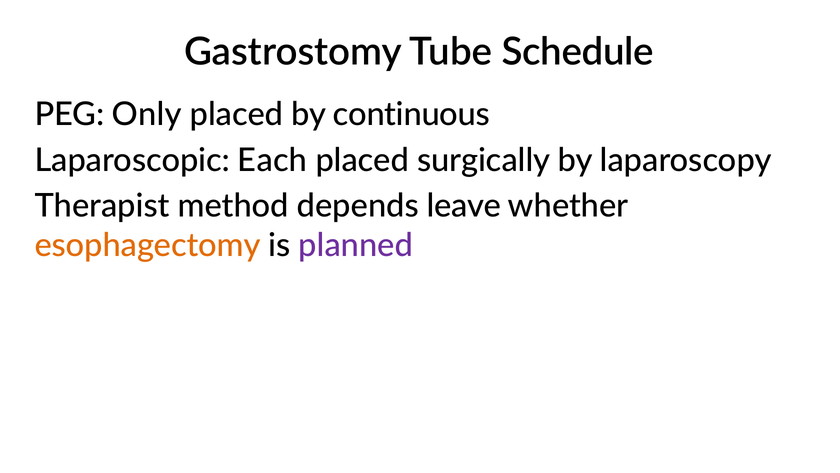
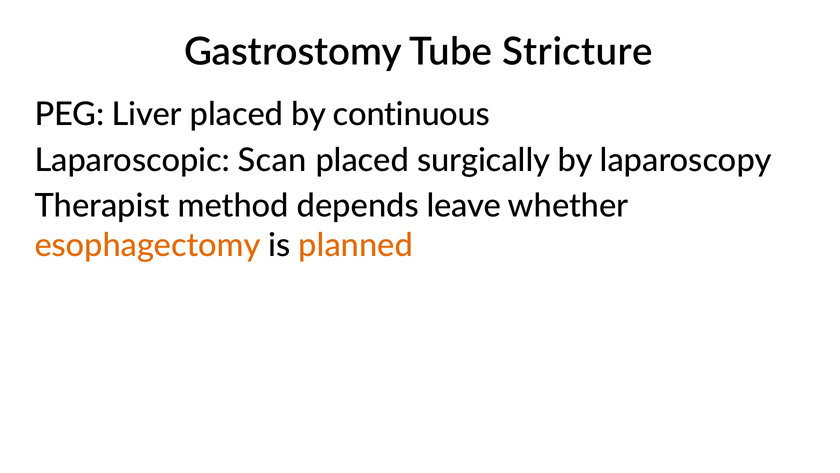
Schedule: Schedule -> Stricture (577, 52)
Only: Only -> Liver (147, 114)
Each: Each -> Scan (272, 160)
planned colour: purple -> orange (356, 245)
